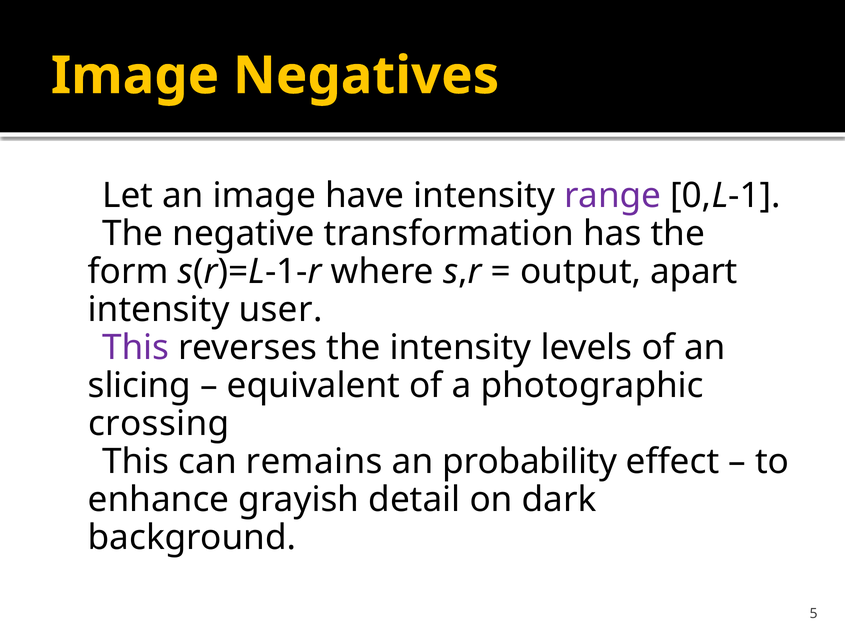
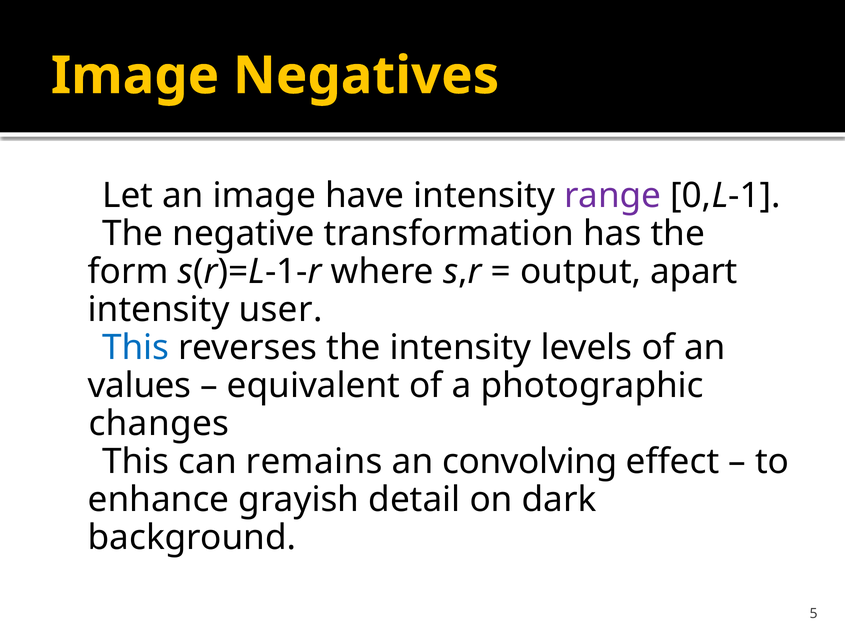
This colour: purple -> blue (136, 348)
slicing: slicing -> values (140, 386)
crossing: crossing -> changes (159, 424)
probability: probability -> convolving (530, 462)
